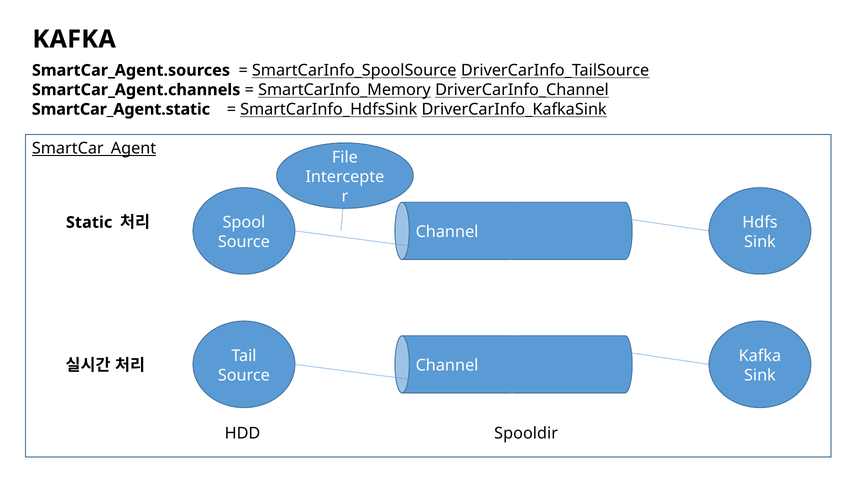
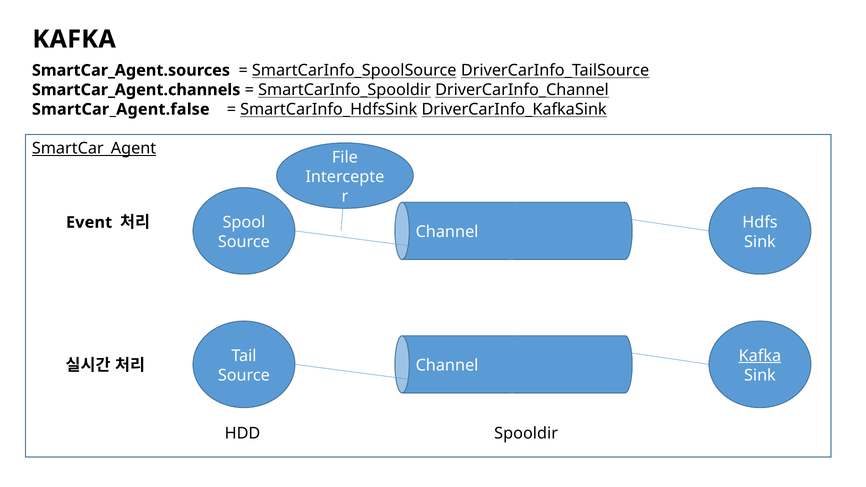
SmartCarInfo_Memory: SmartCarInfo_Memory -> SmartCarInfo_Spooldir (344, 90)
SmartCar_Agent.static: SmartCar_Agent.static -> SmartCar_Agent.false (121, 109)
Static: Static -> Event (89, 222)
Kafka underline: none -> present (760, 356)
